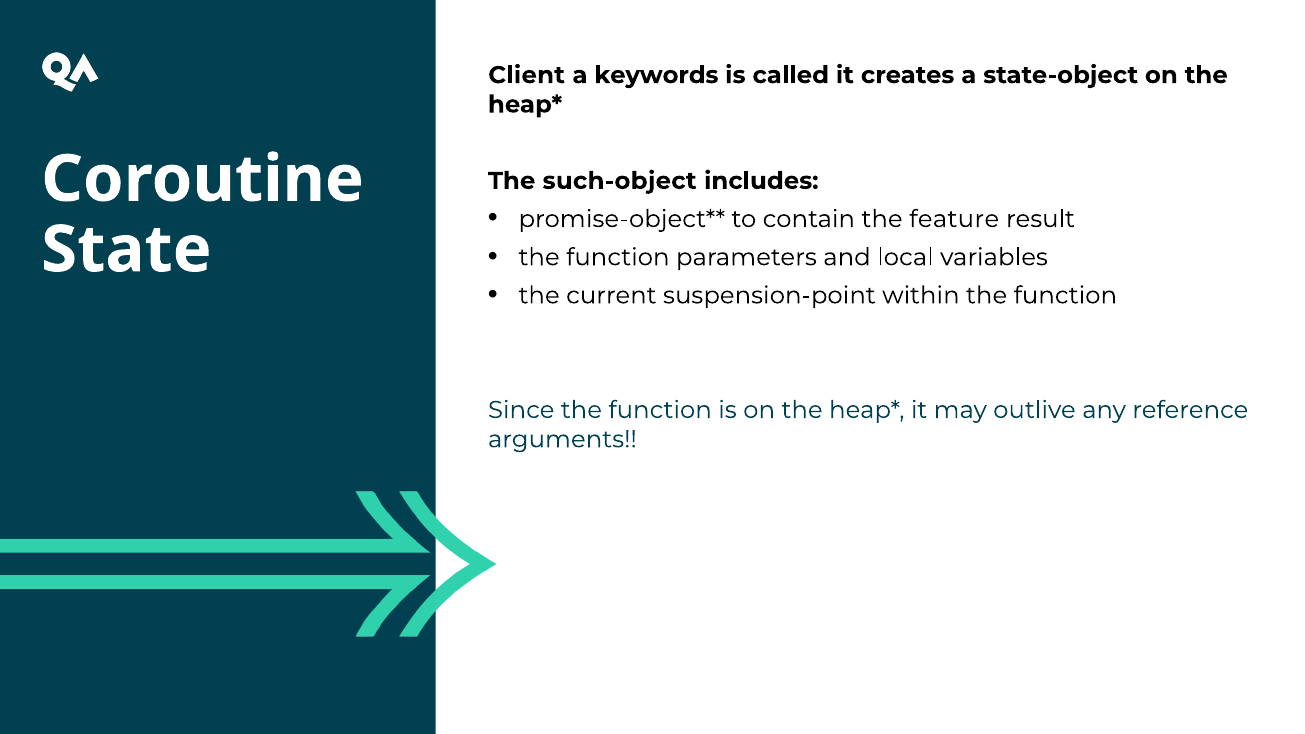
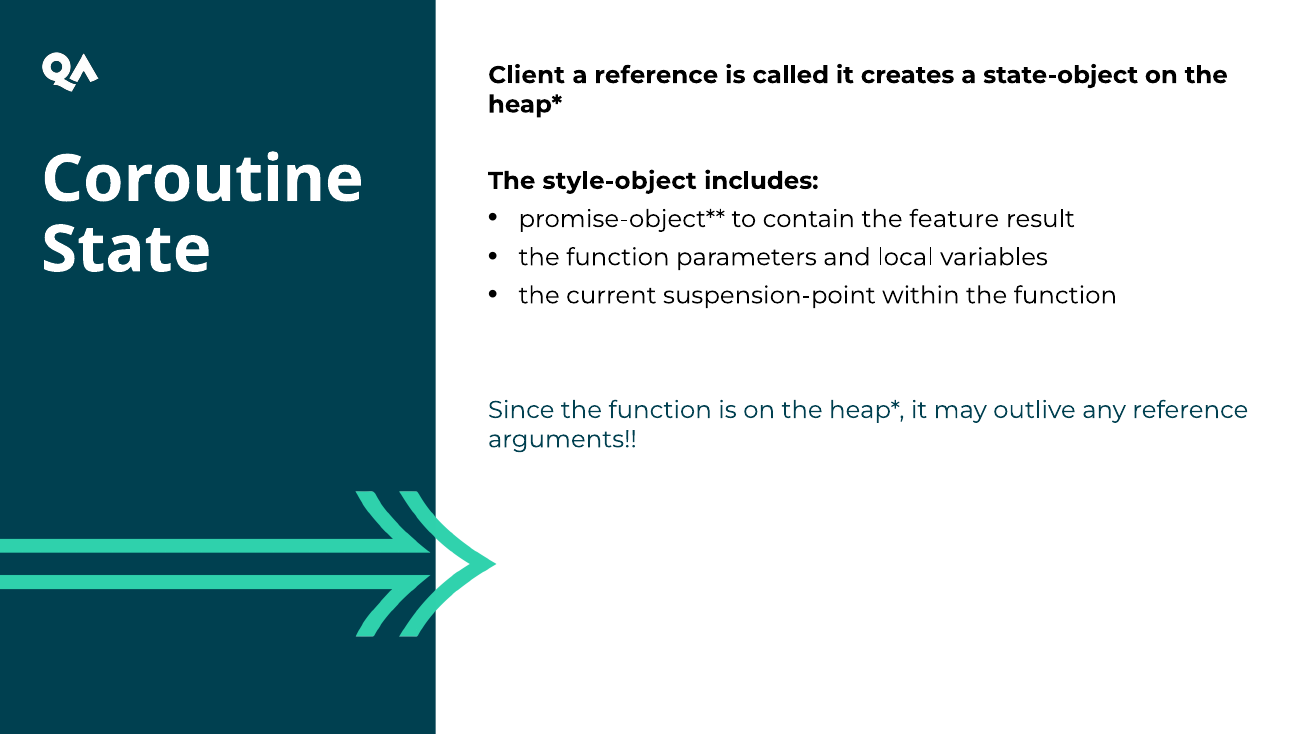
a keywords: keywords -> reference (656, 75)
such-object: such-object -> style-object (620, 181)
